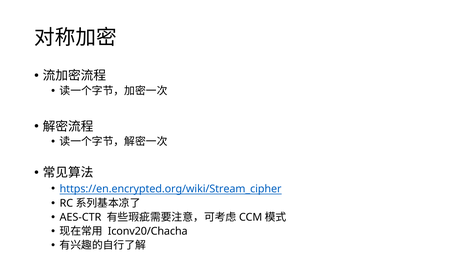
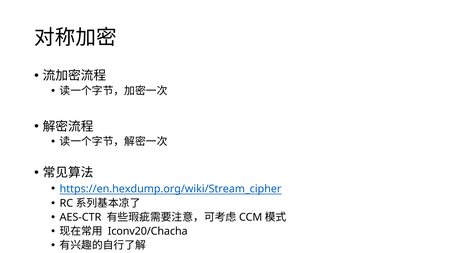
https://en.encrypted.org/wiki/Stream_cipher: https://en.encrypted.org/wiki/Stream_cipher -> https://en.hexdump.org/wiki/Stream_cipher (171, 189)
